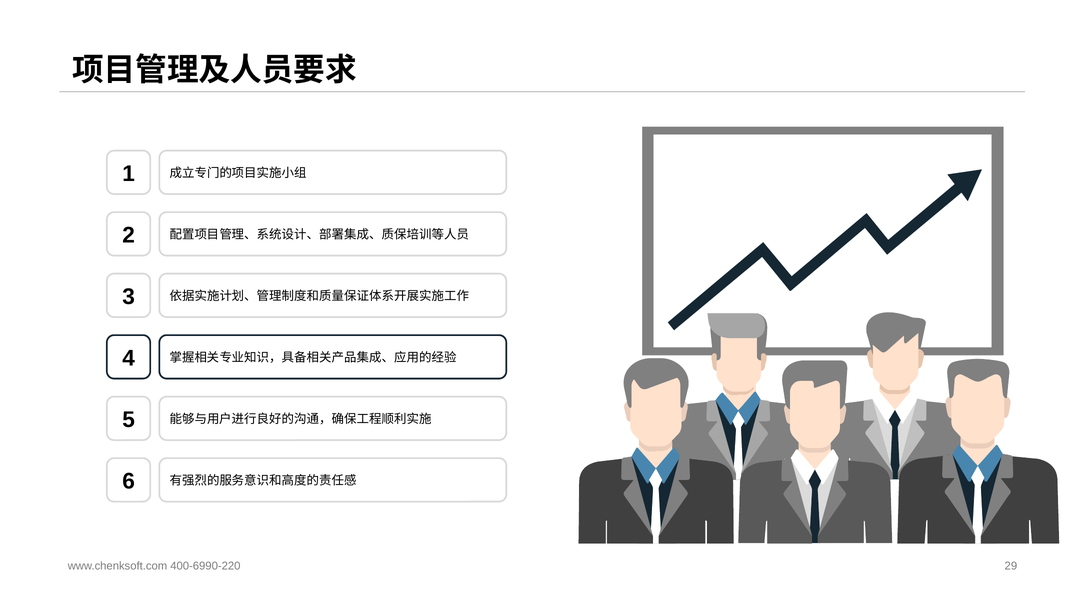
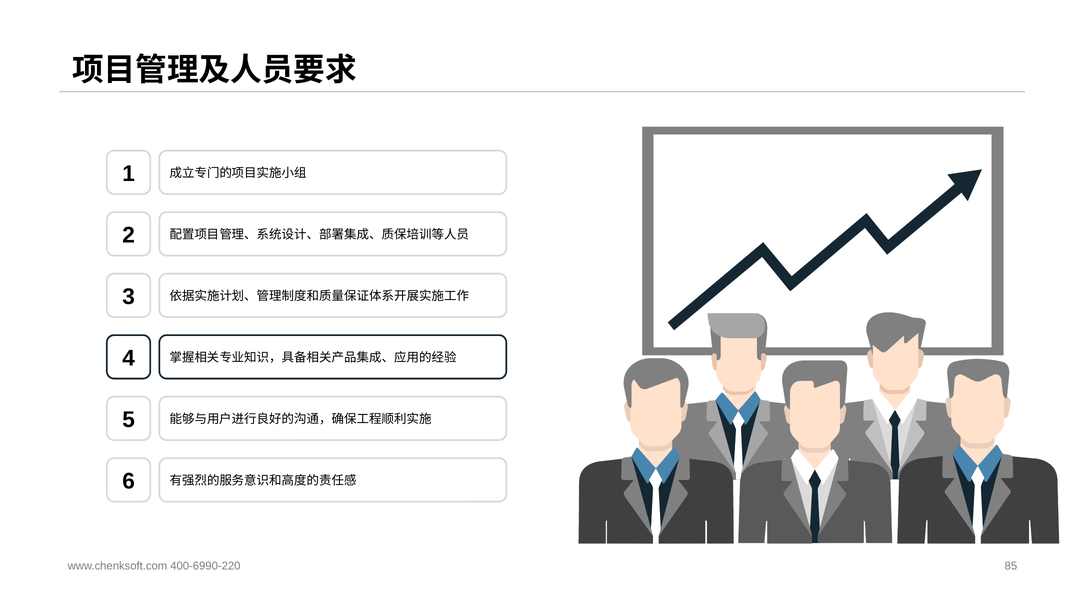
29: 29 -> 85 (1011, 565)
